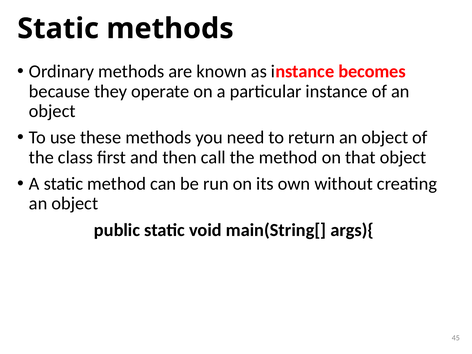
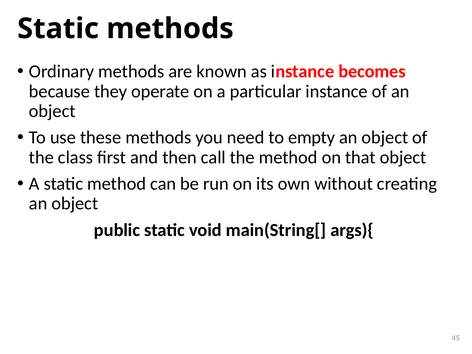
return: return -> empty (312, 138)
